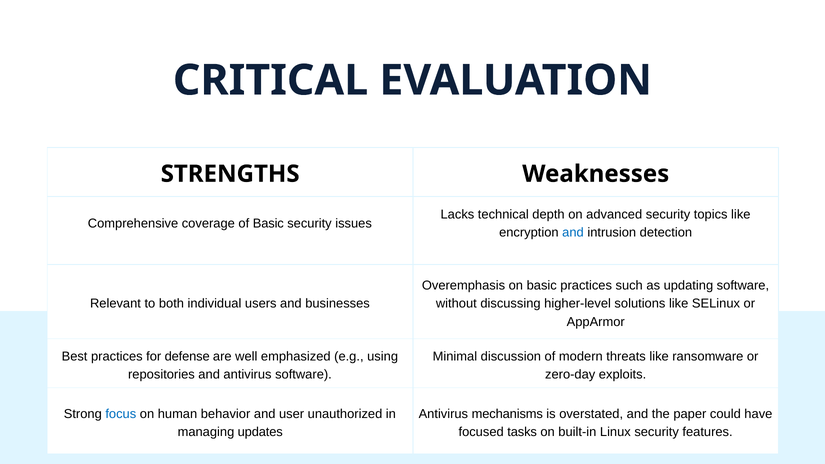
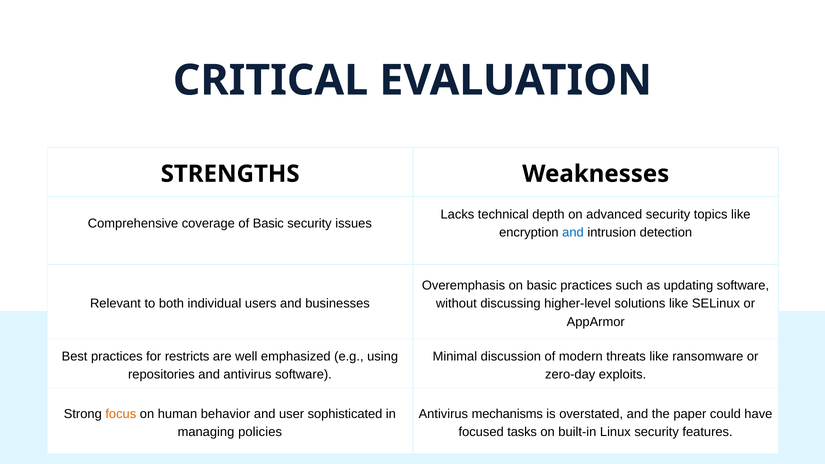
defense: defense -> restricts (187, 356)
focus colour: blue -> orange (121, 414)
unauthorized: unauthorized -> sophisticated (345, 414)
updates: updates -> policies (260, 432)
